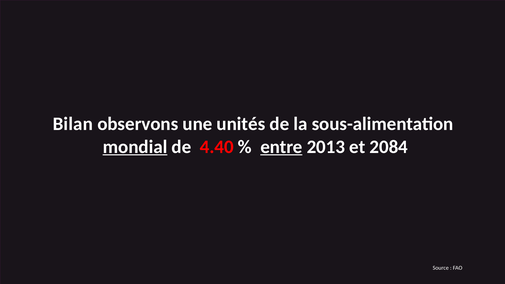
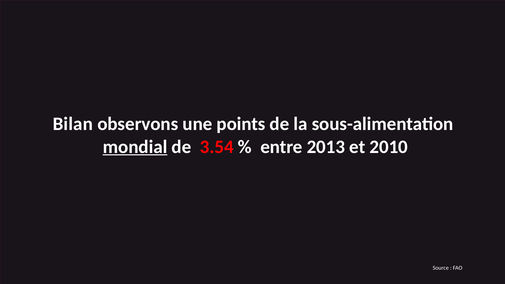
unités: unités -> points (241, 124)
4.40: 4.40 -> 3.54 (217, 147)
entre underline: present -> none (281, 147)
2084: 2084 -> 2010 (389, 147)
